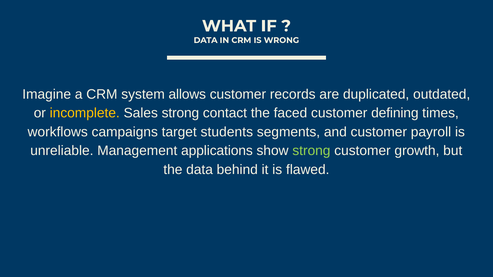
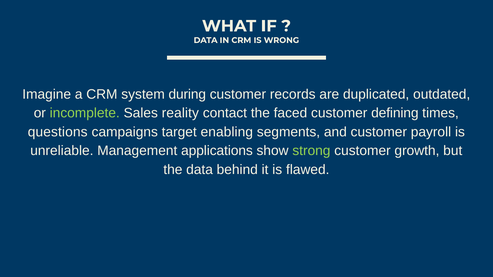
allows: allows -> during (187, 94)
incomplete colour: yellow -> light green (85, 113)
Sales strong: strong -> reality (180, 113)
workflows: workflows -> questions (58, 132)
students: students -> enabling (227, 132)
